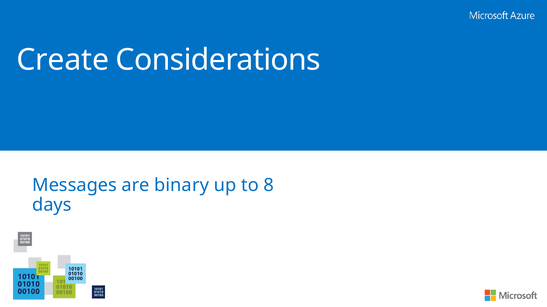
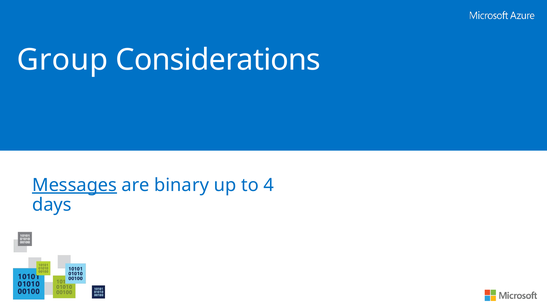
Create: Create -> Group (63, 60)
Messages underline: none -> present (75, 186)
8: 8 -> 4 (269, 186)
